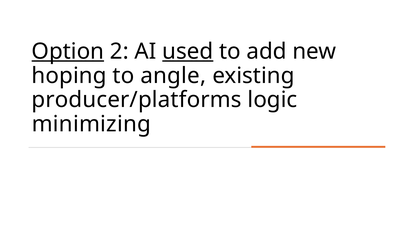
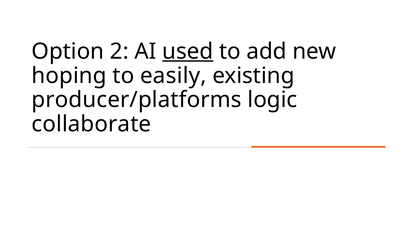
Option underline: present -> none (68, 51)
angle: angle -> easily (173, 76)
minimizing: minimizing -> collaborate (91, 124)
